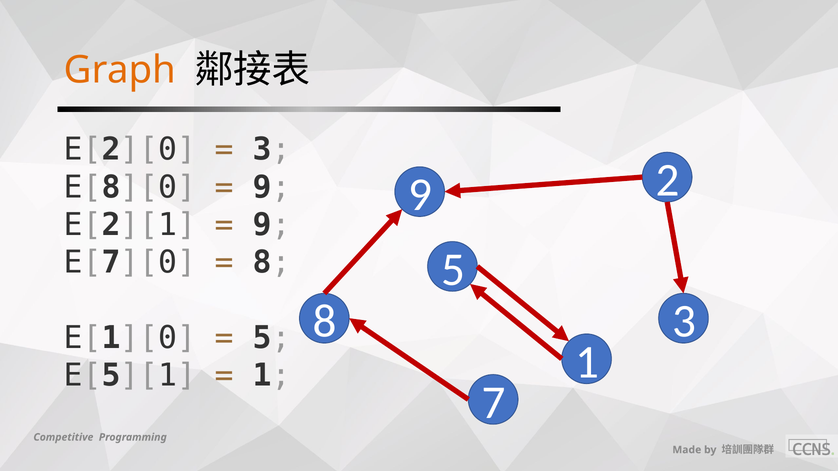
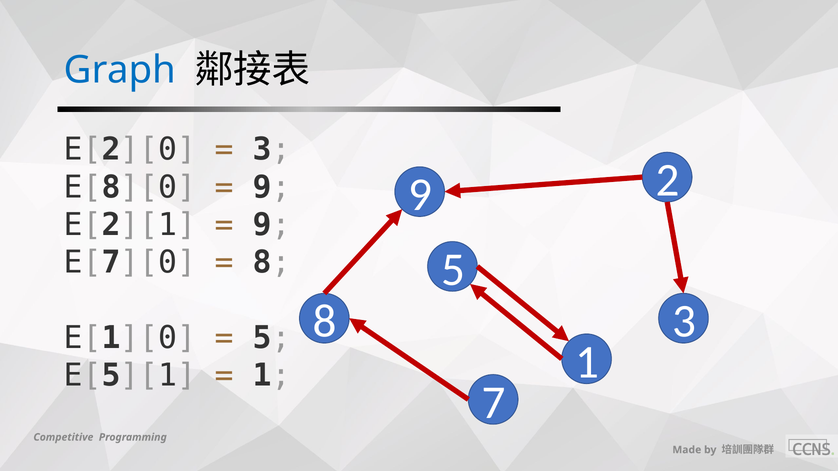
Graph colour: orange -> blue (120, 70)
